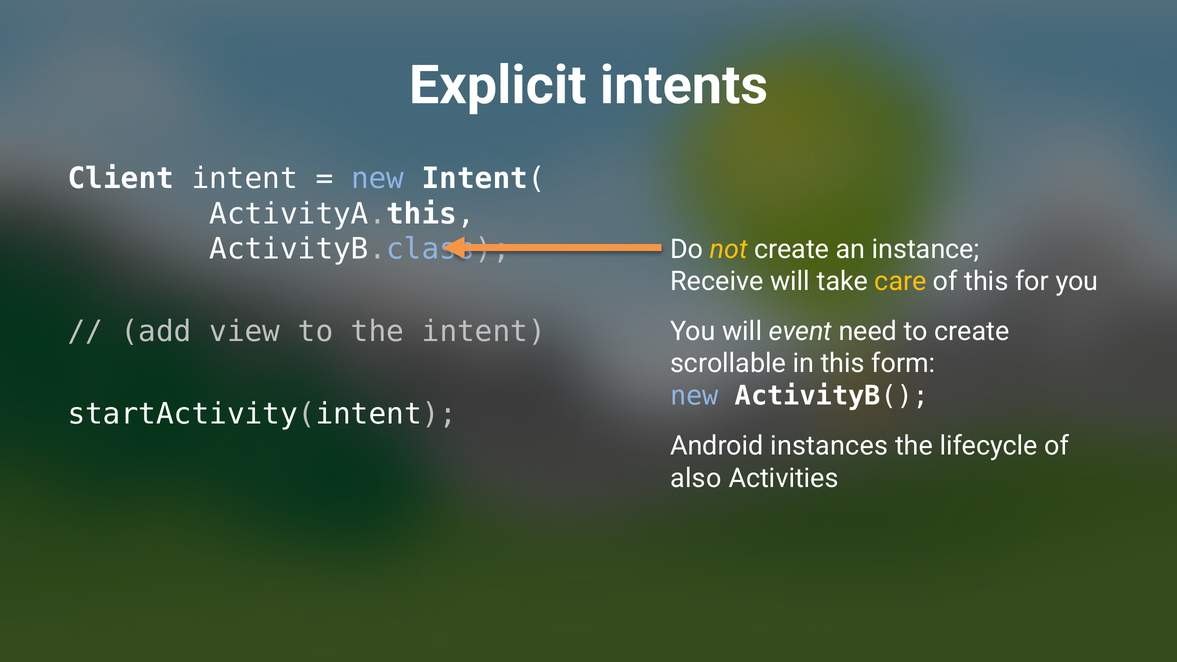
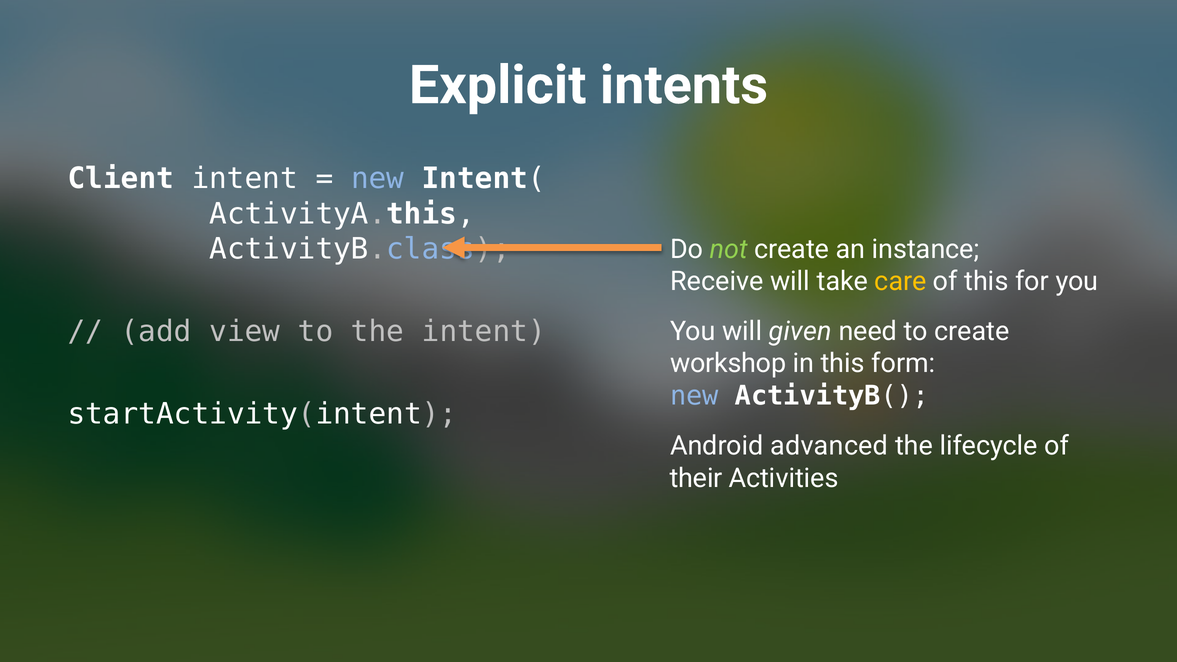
not colour: yellow -> light green (729, 249)
event: event -> given (800, 331)
scrollable: scrollable -> workshop (728, 364)
instances: instances -> advanced (829, 446)
also: also -> their (696, 478)
